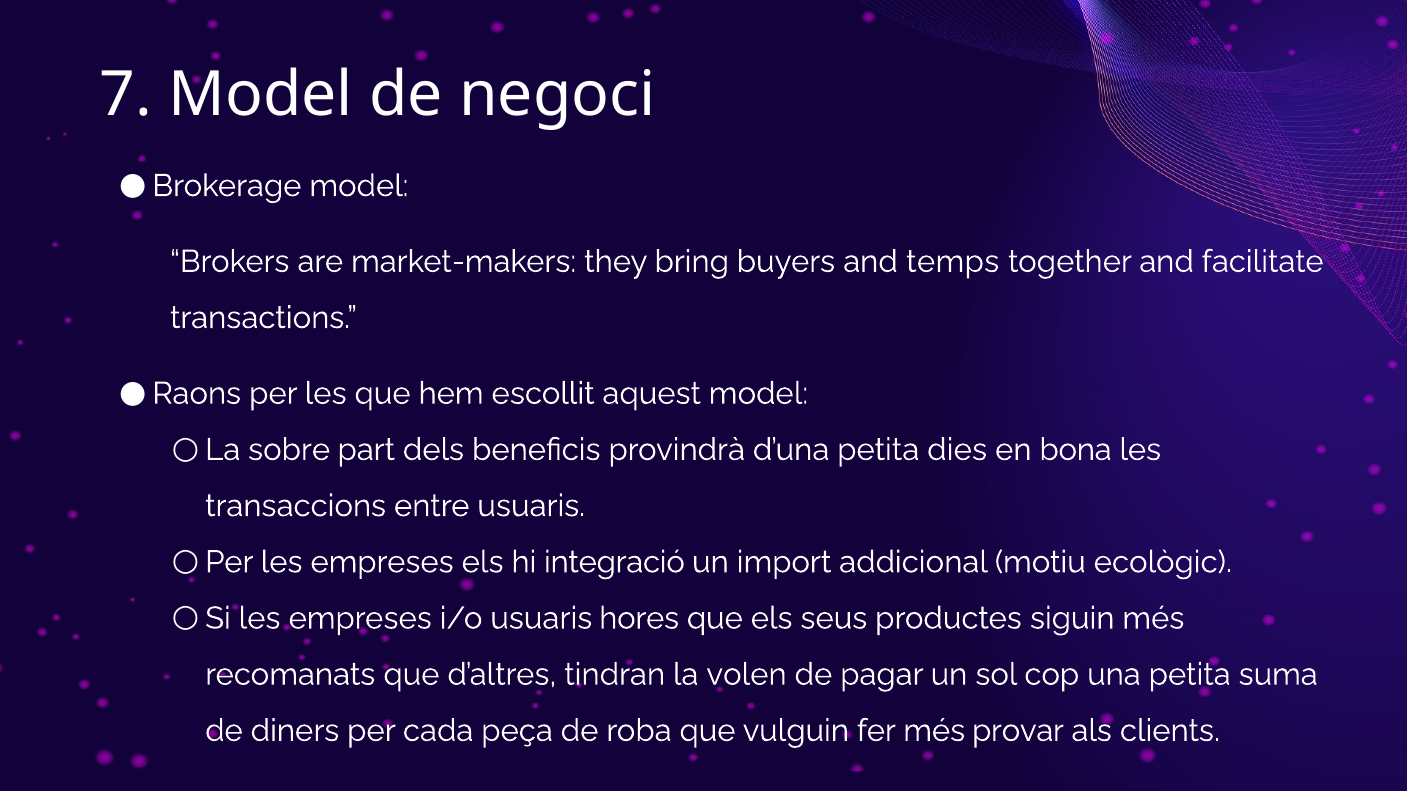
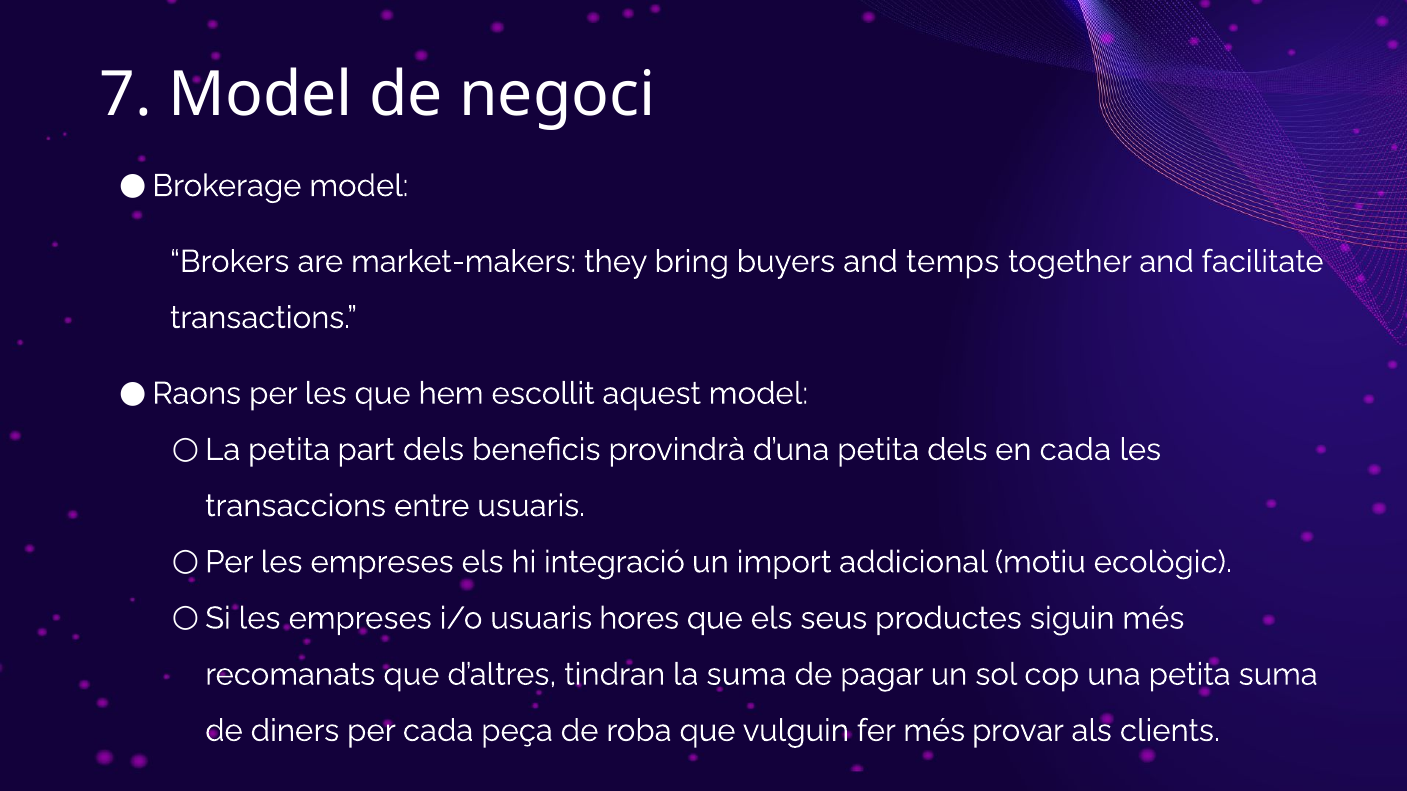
sobre: sobre -> petita (289, 450)
petita dies: dies -> dels (957, 450)
en bona: bona -> cada (1075, 450)
la volen: volen -> suma (746, 675)
